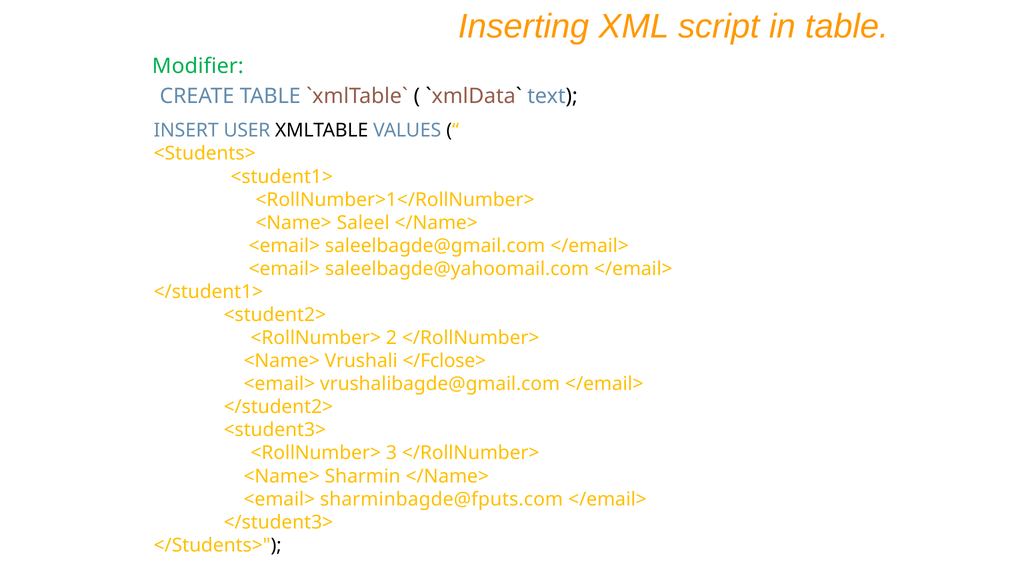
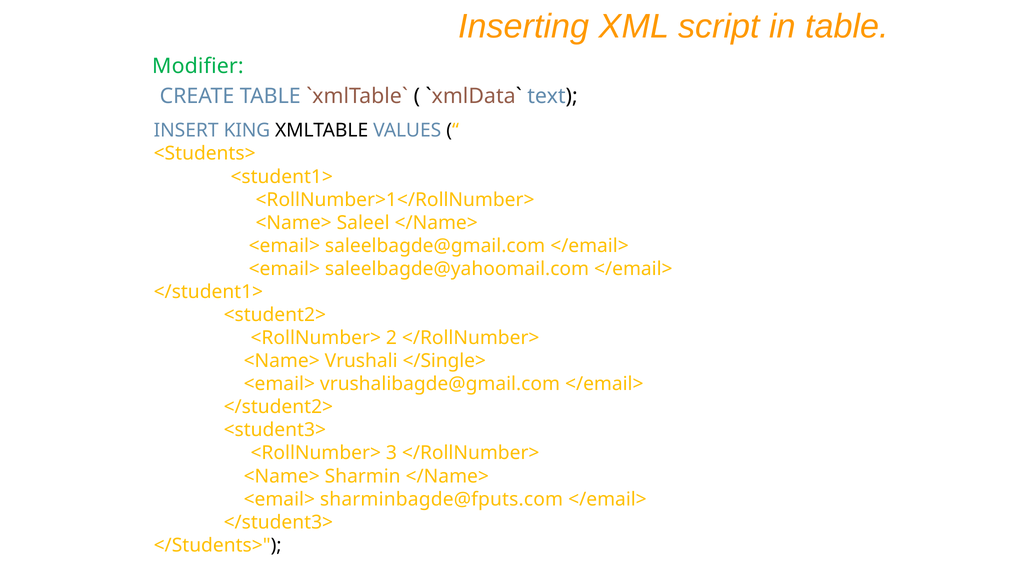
USER: USER -> KING (247, 131)
</Fclose>: </Fclose> -> </Single> (444, 361)
